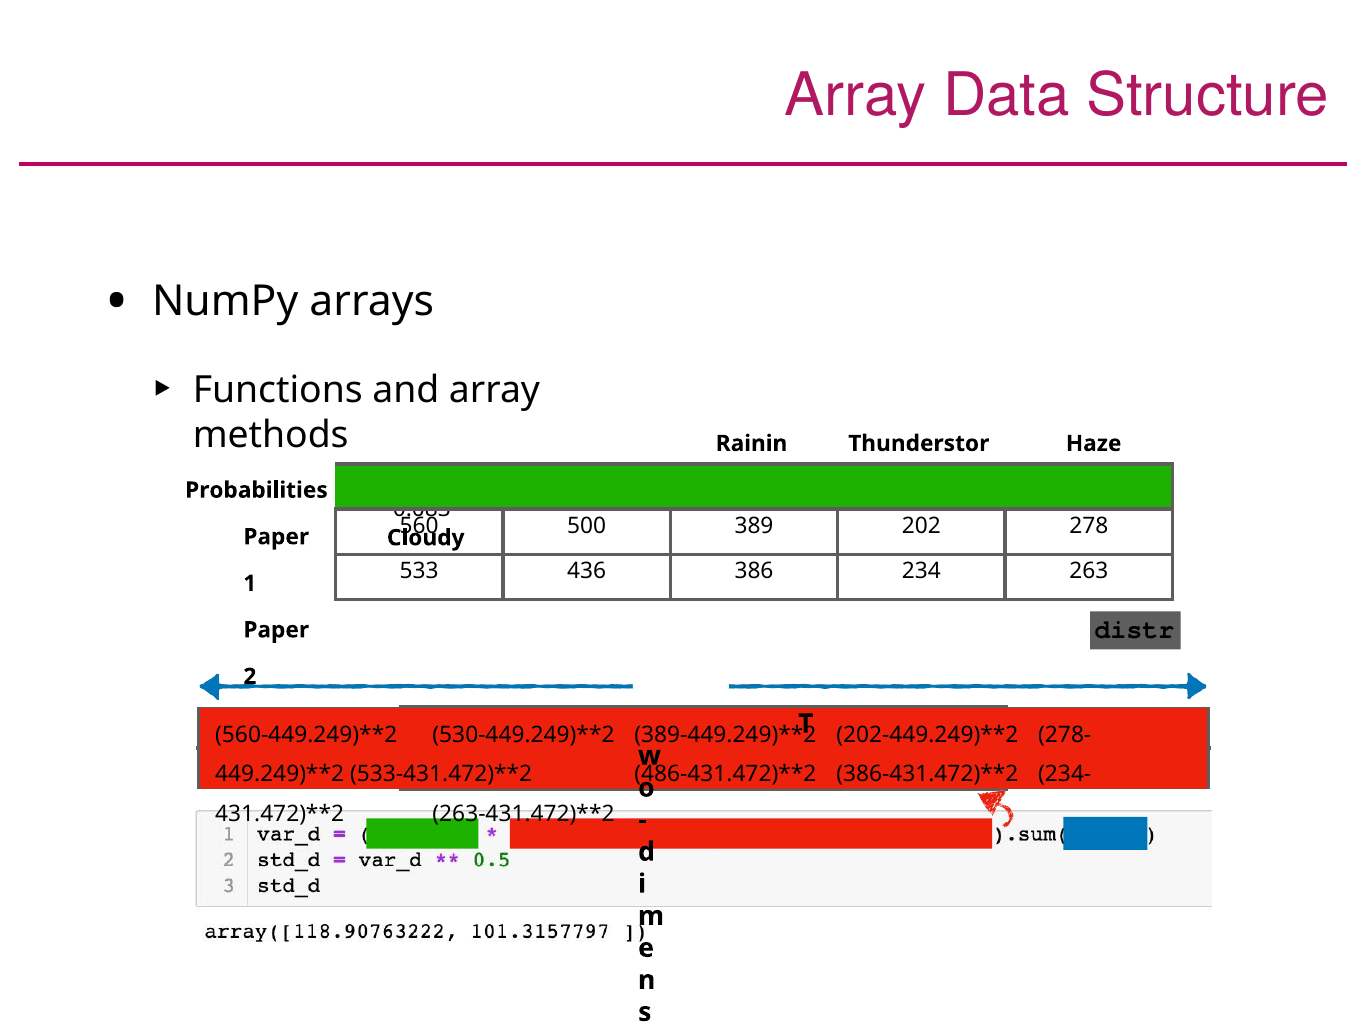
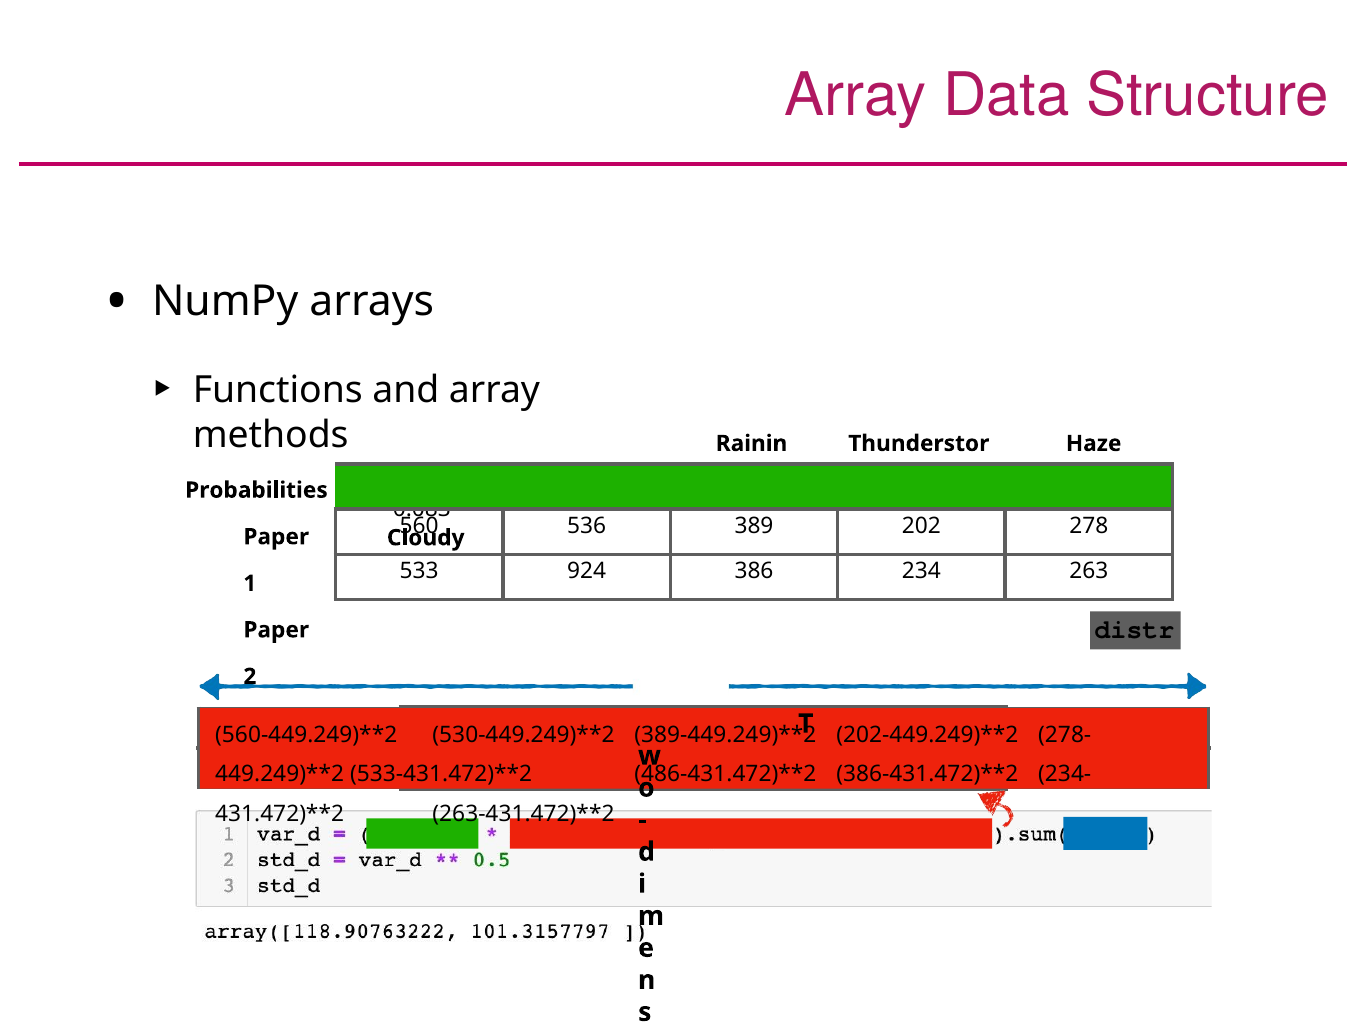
500: 500 -> 536 (587, 526)
436: 436 -> 924 (587, 571)
